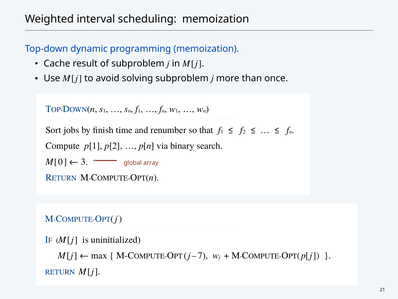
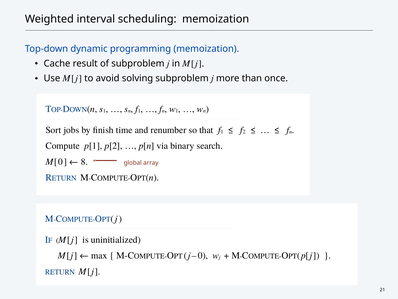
3: 3 -> 8 (84, 161)
7: 7 -> 0 (203, 255)
